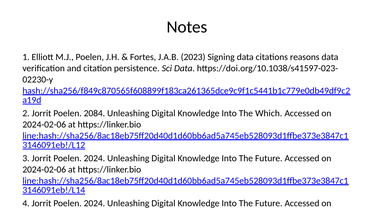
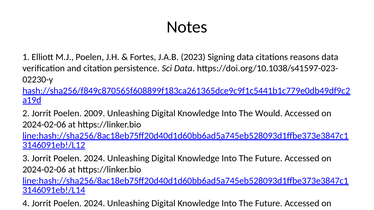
2084: 2084 -> 2009 (94, 114)
Which: Which -> Would (269, 114)
